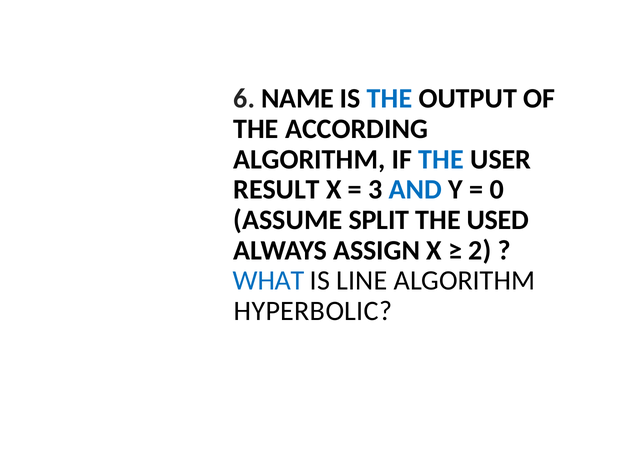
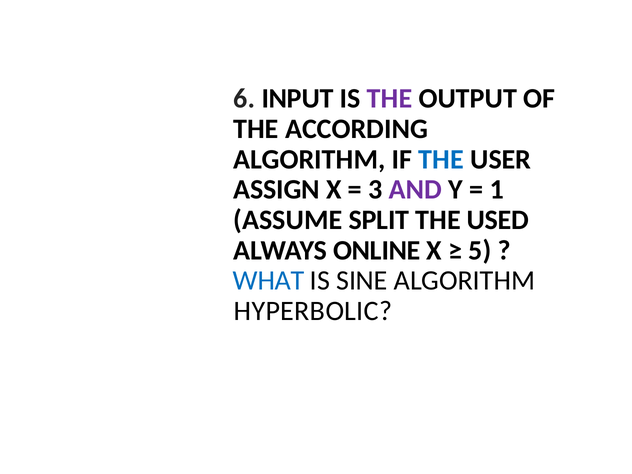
NAME: NAME -> INPUT (298, 99)
THE colour: blue -> purple (390, 99)
RESULT: RESULT -> ASSIGN (277, 190)
AND colour: blue -> purple (415, 190)
0: 0 -> 1 (497, 190)
ASSIGN: ASSIGN -> ONLINE (377, 250)
2: 2 -> 5 (480, 250)
LINE: LINE -> SINE (362, 281)
